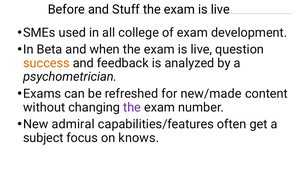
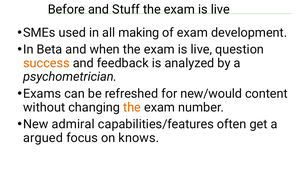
college: college -> making (139, 33)
new/made: new/made -> new/would (211, 94)
the colour: purple -> orange (132, 107)
subject: subject -> argued (43, 138)
